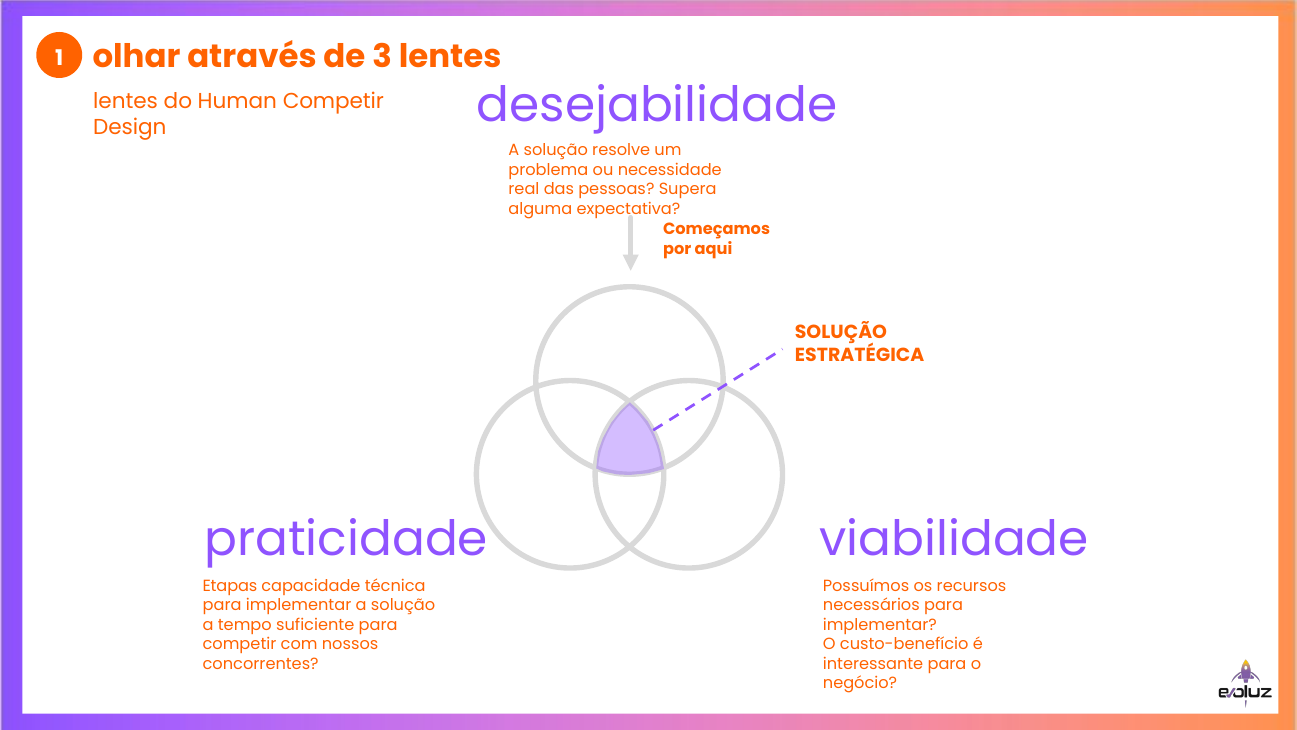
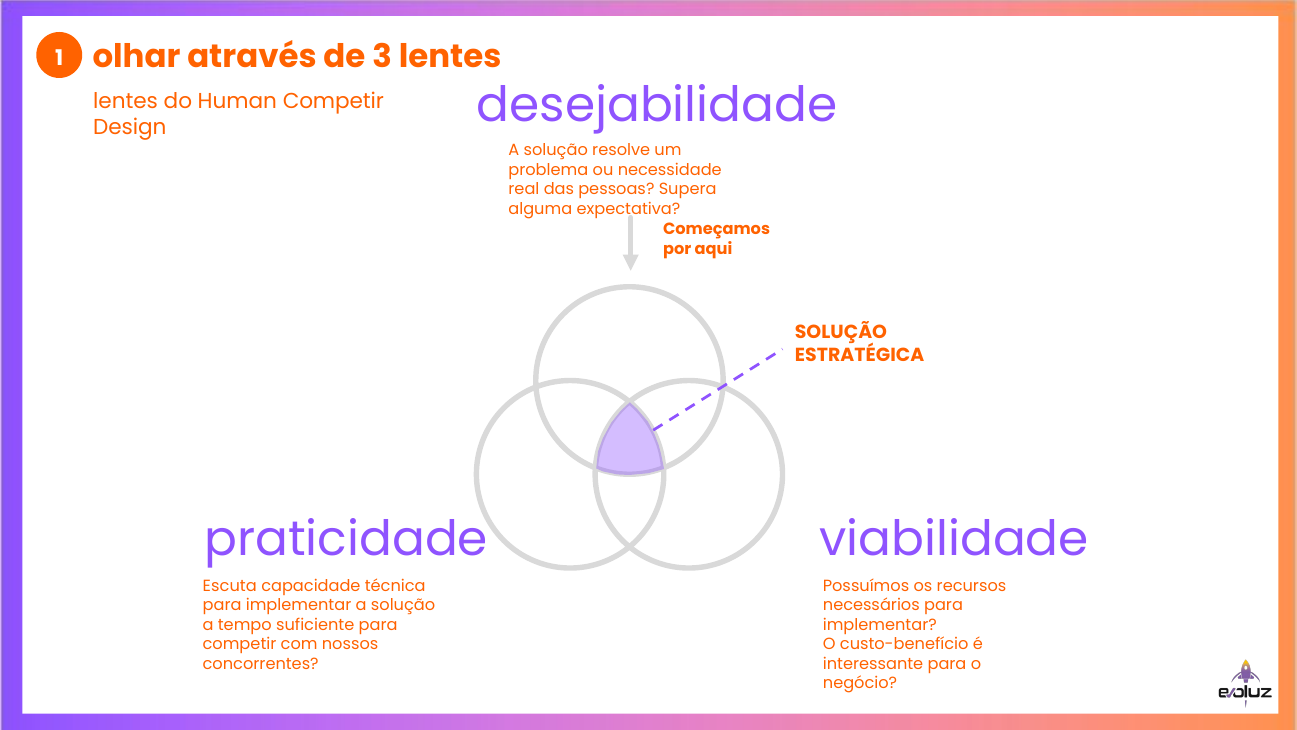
Etapas: Etapas -> Escuta (230, 586)
